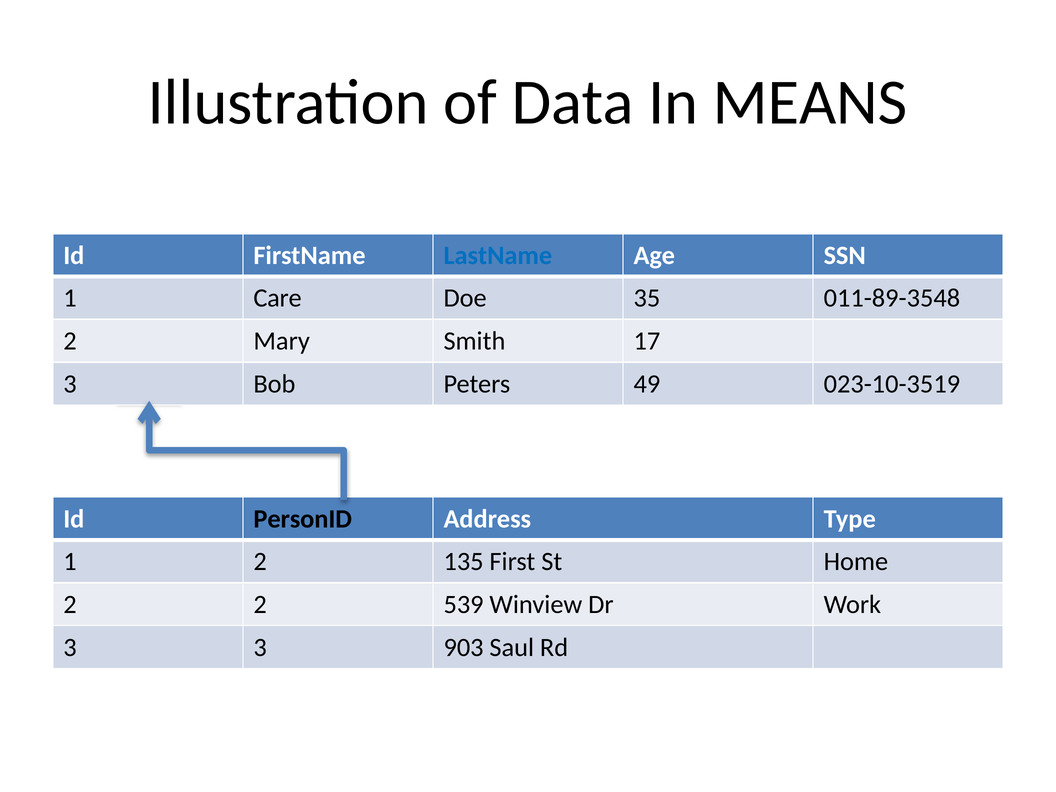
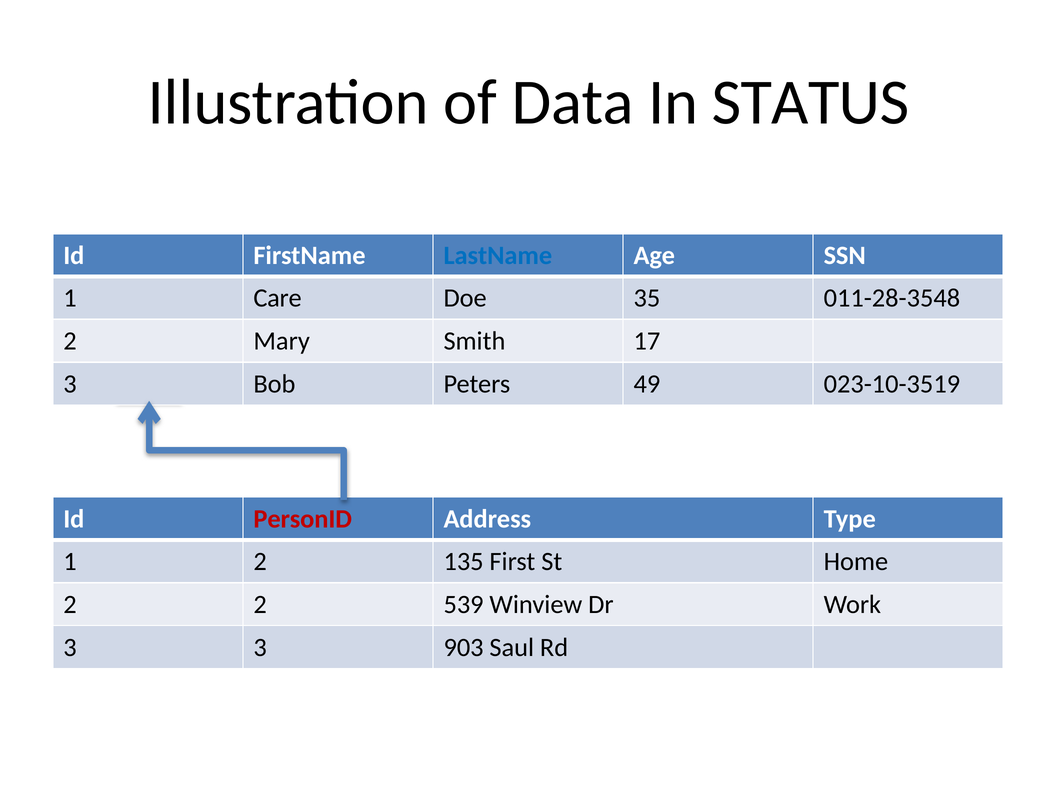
MEANS: MEANS -> STATUS (810, 102)
011-89-3548: 011-89-3548 -> 011-28-3548 (892, 298)
PersonID colour: black -> red (303, 519)
